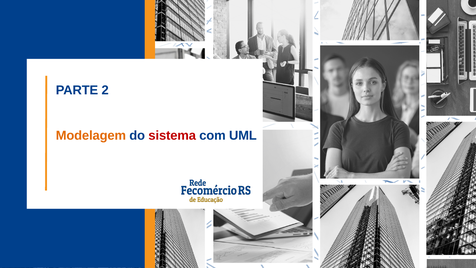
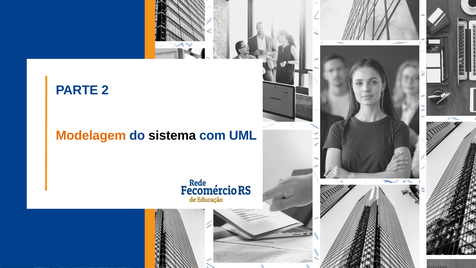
sistema colour: red -> black (172, 135)
